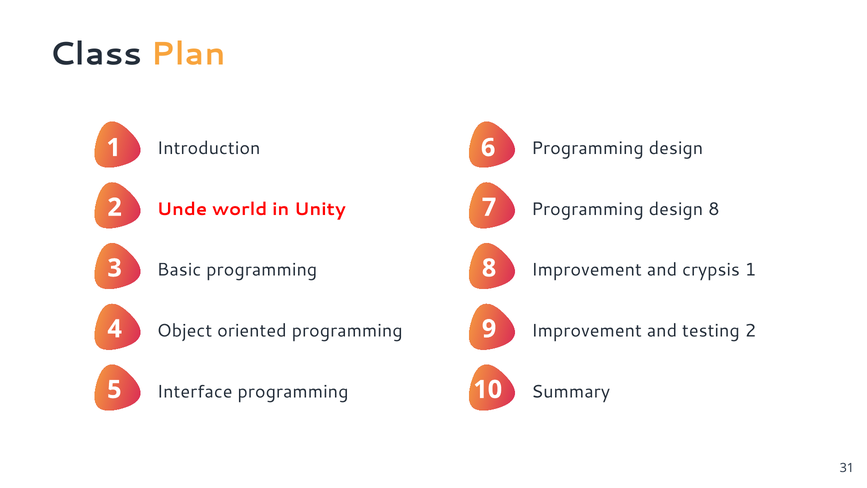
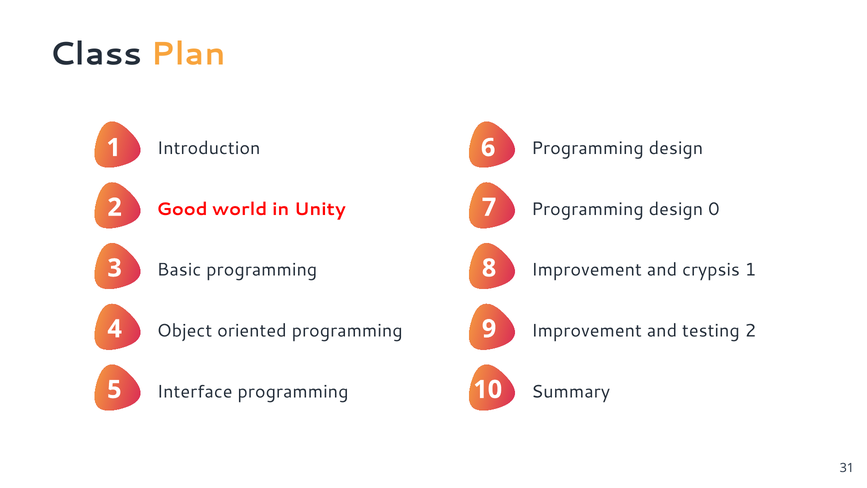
Unde: Unde -> Good (182, 209)
design 8: 8 -> 0 (714, 209)
